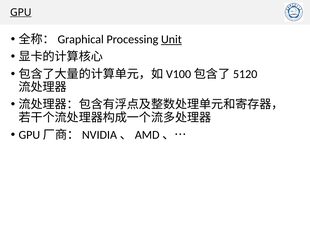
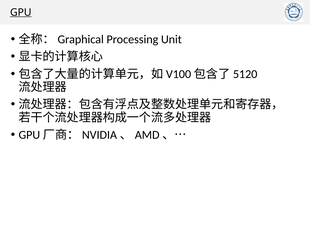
Unit underline: present -> none (171, 39)
